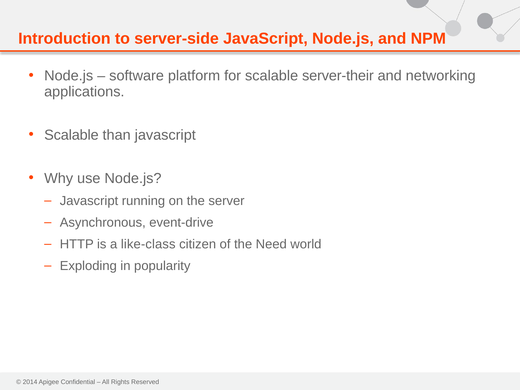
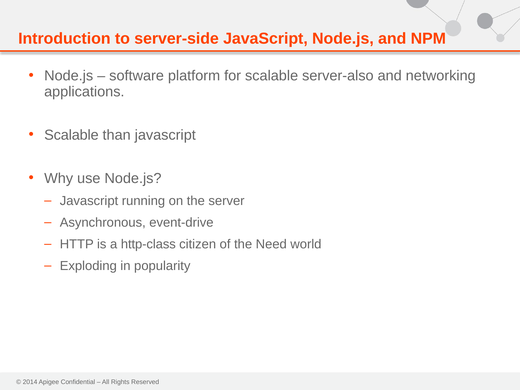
server-their: server-their -> server-also (338, 76)
like-class: like-class -> http-class (148, 244)
